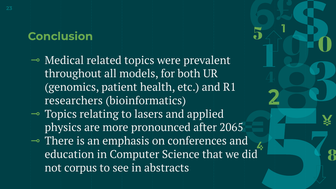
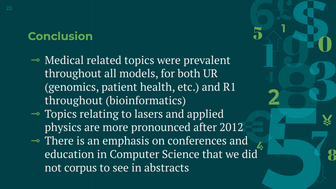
researchers: researchers -> throughout (74, 101)
2065: 2065 -> 2012 (231, 128)
